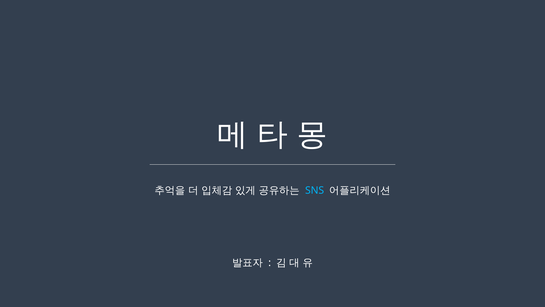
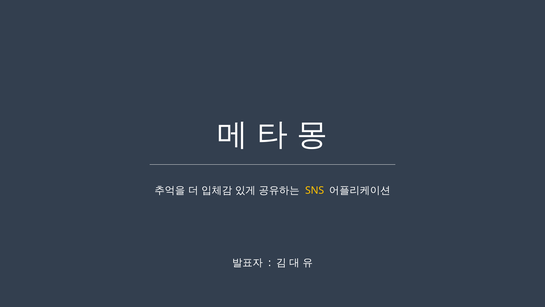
SNS colour: light blue -> yellow (315, 190)
